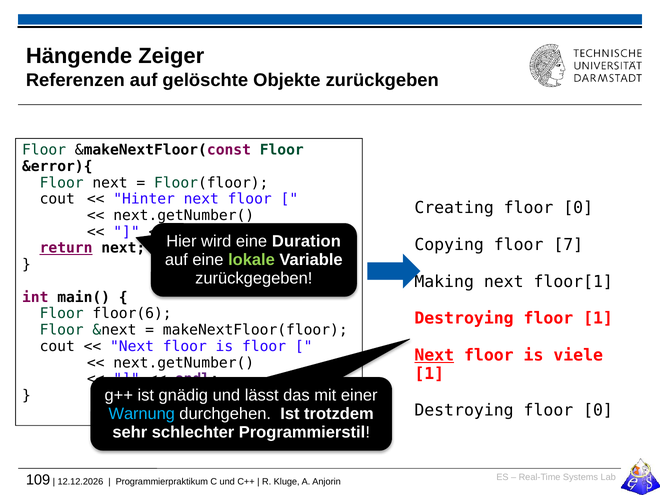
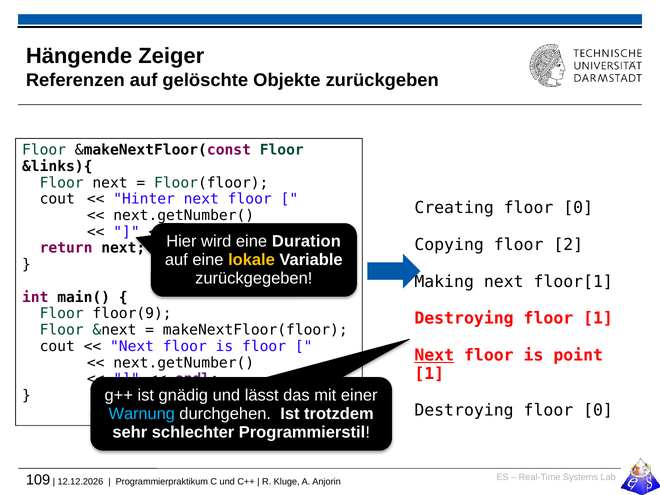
&error){: &error){ -> &links){ (57, 166)
7: 7 -> 2 (568, 245)
return underline: present -> none (66, 248)
lokale colour: light green -> yellow (252, 260)
floor(6: floor(6 -> floor(9 (132, 314)
viele: viele -> point (578, 355)
